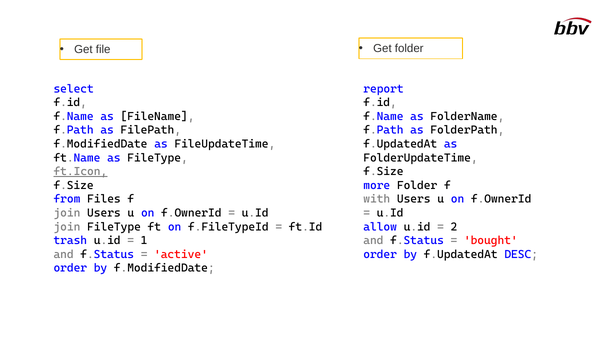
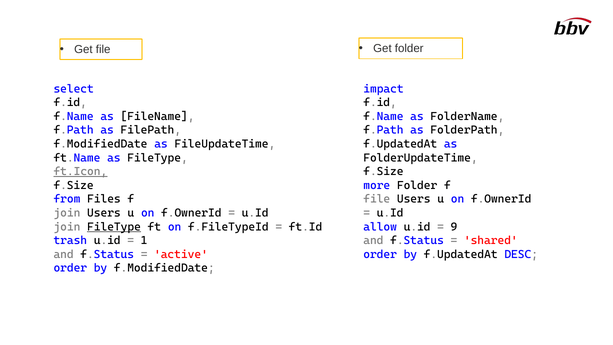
report: report -> impact (384, 89)
with: with -> file (377, 199)
FileType underline: none -> present (114, 227)
2: 2 -> 9 (454, 227)
bought: bought -> shared (491, 240)
